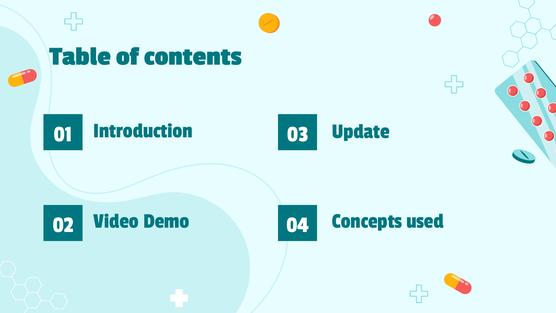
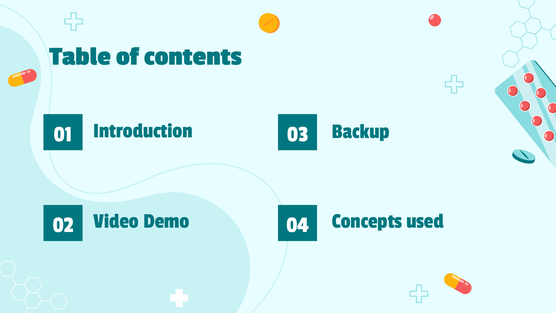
Update: Update -> Backup (361, 131)
